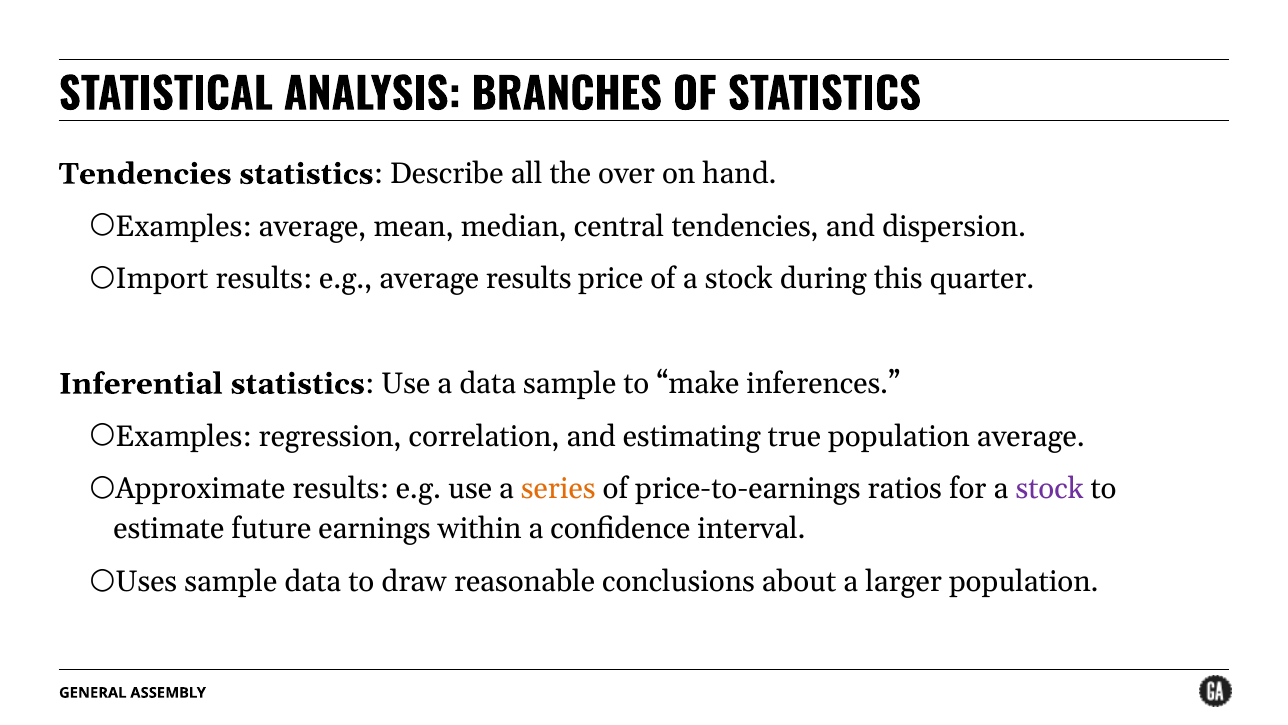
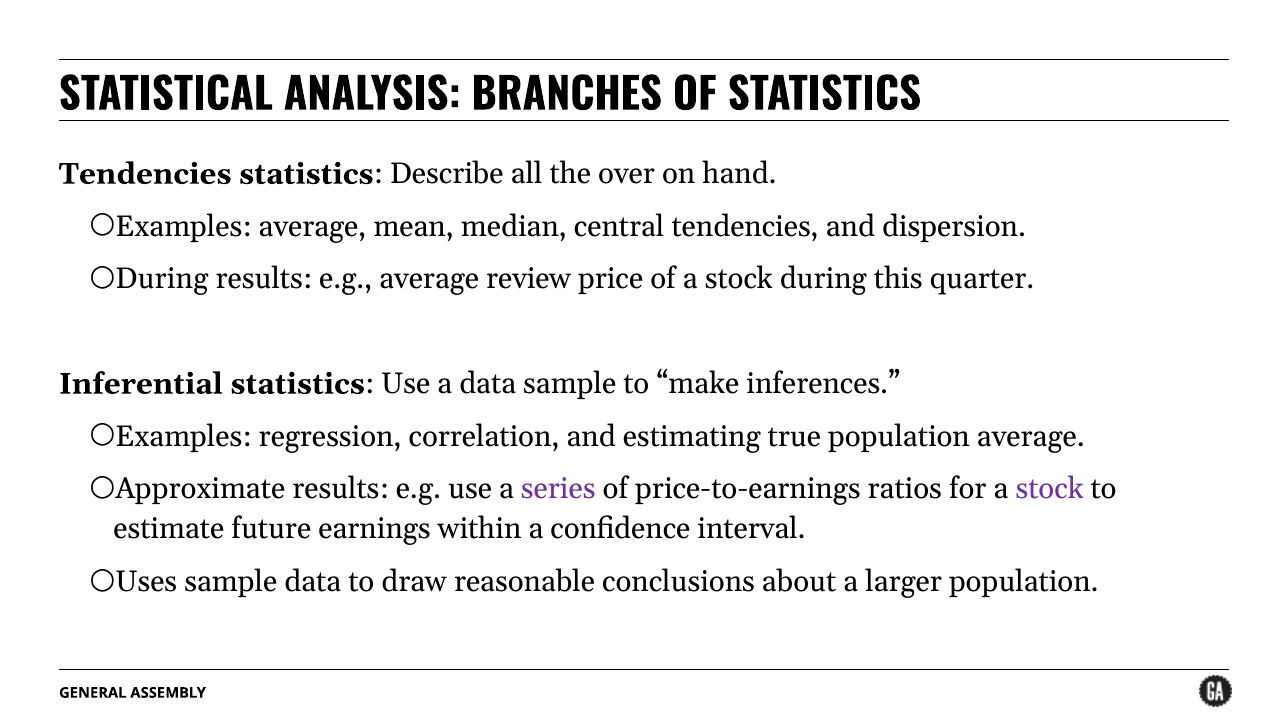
Import: Import -> During (162, 279)
average results: results -> review (529, 279)
series colour: orange -> purple (558, 488)
